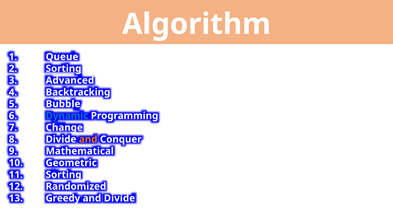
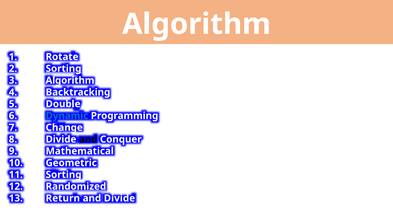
Queue: Queue -> Rotate (62, 57)
Advanced: Advanced -> Algorithm (70, 80)
Bubble: Bubble -> Double (63, 104)
and colour: orange -> black (88, 139)
Randomized underline: none -> present (76, 186)
Greedy: Greedy -> Return (63, 198)
